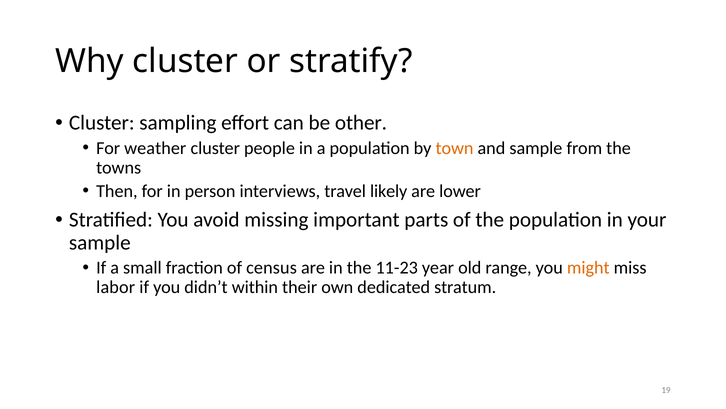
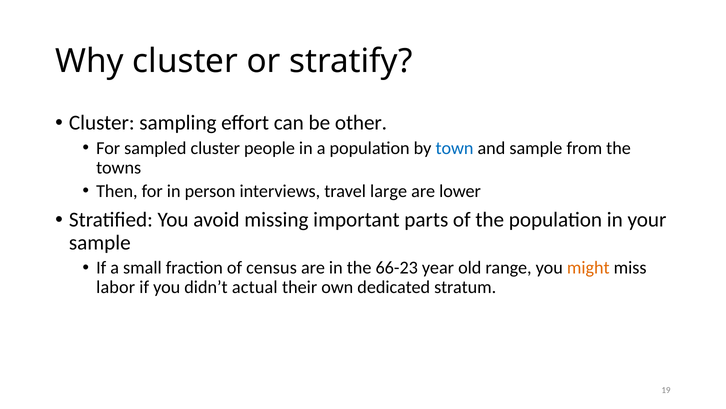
weather: weather -> sampled (155, 148)
town colour: orange -> blue (455, 148)
likely: likely -> large (389, 191)
11-23: 11-23 -> 66-23 (397, 267)
within: within -> actual (255, 287)
